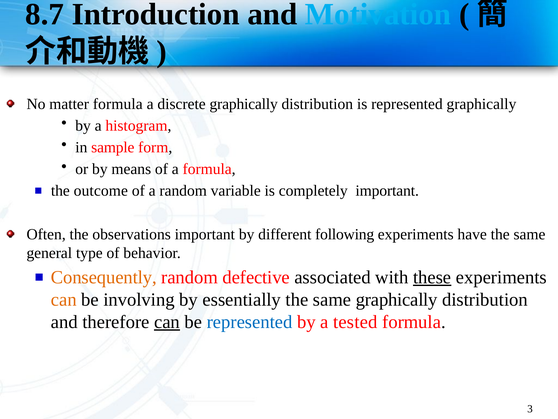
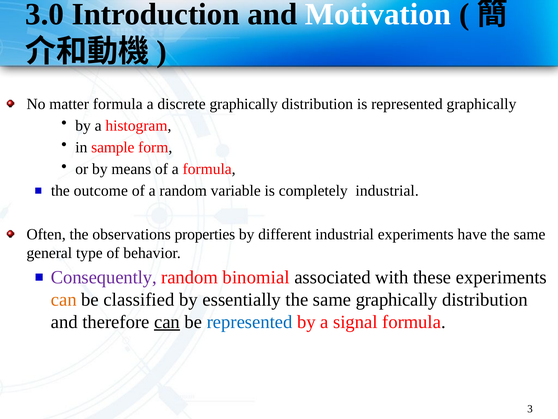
8.7: 8.7 -> 3.0 (45, 14)
Motivation colour: light blue -> white (378, 14)
completely important: important -> industrial (387, 191)
observations important: important -> properties (205, 234)
different following: following -> industrial (345, 234)
Consequently colour: orange -> purple (104, 277)
defective: defective -> binomial (256, 277)
these underline: present -> none (432, 277)
involving: involving -> classified (139, 299)
tested: tested -> signal (355, 322)
